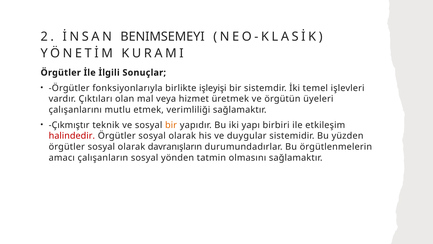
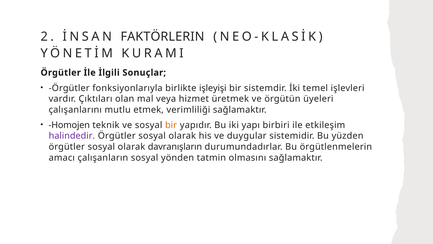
BENIMSEMEYI: BENIMSEMEYI -> FAKTÖRLERIN (162, 37)
Çıkmıştır: Çıkmıştır -> Homojen (69, 125)
halindedir colour: red -> purple (72, 136)
